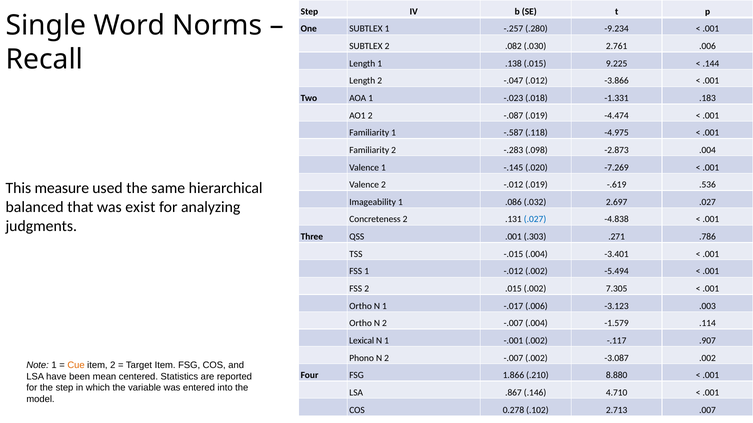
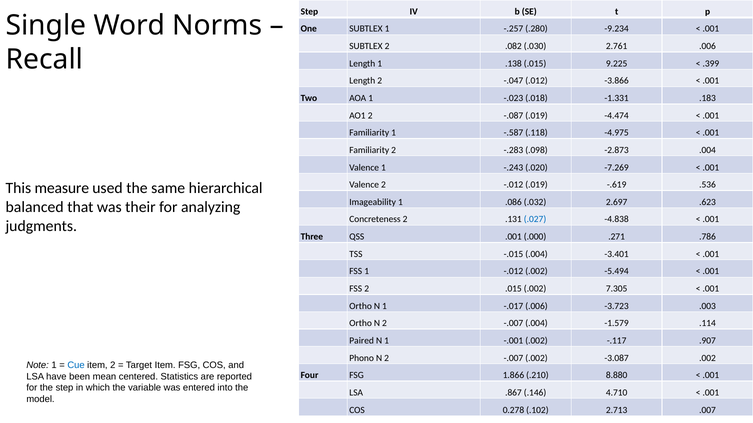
.144: .144 -> .399 (711, 64)
-.145: -.145 -> -.243 (513, 168)
2.697 .027: .027 -> .623 (707, 202)
exist: exist -> their (140, 207)
.303: .303 -> .000 (535, 237)
-3.123: -3.123 -> -3.723 (617, 306)
Lexical: Lexical -> Paired (362, 341)
Cue colour: orange -> blue (76, 366)
